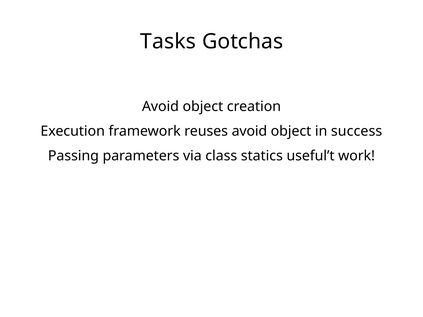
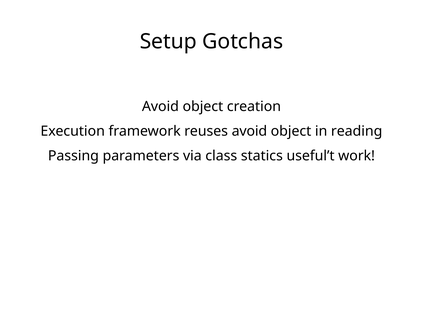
Tasks: Tasks -> Setup (168, 42)
success: success -> reading (357, 131)
